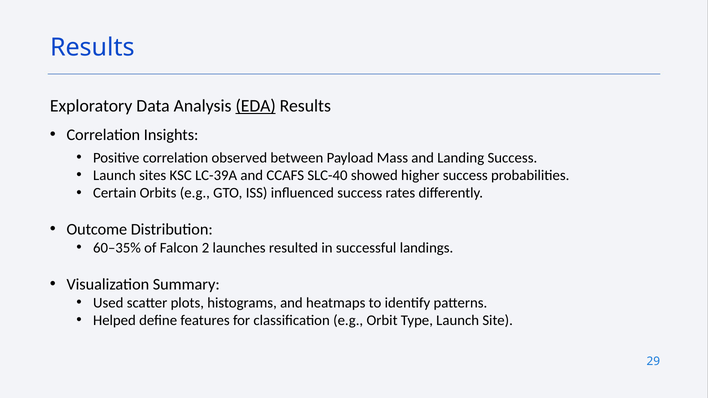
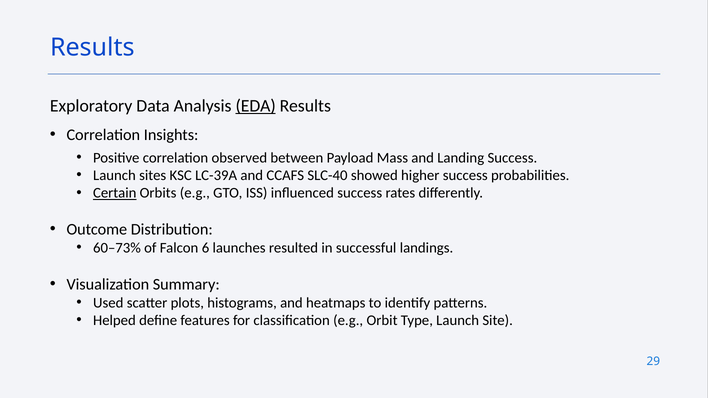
Certain underline: none -> present (115, 193)
60–35%: 60–35% -> 60–73% (117, 248)
2: 2 -> 6 (205, 248)
